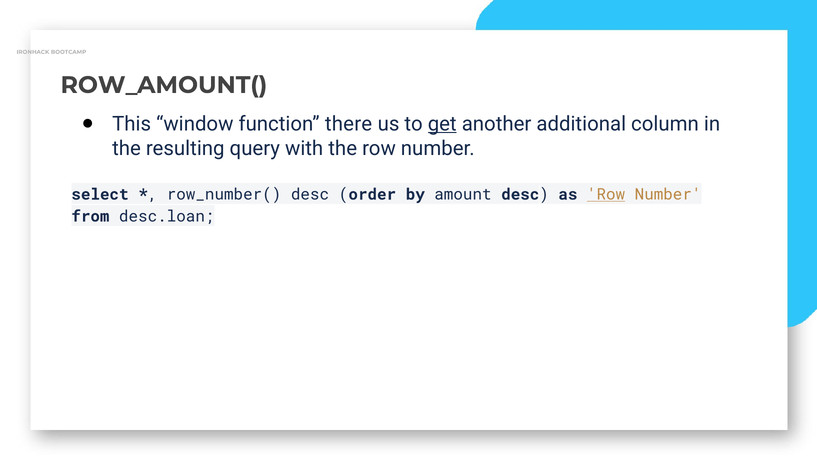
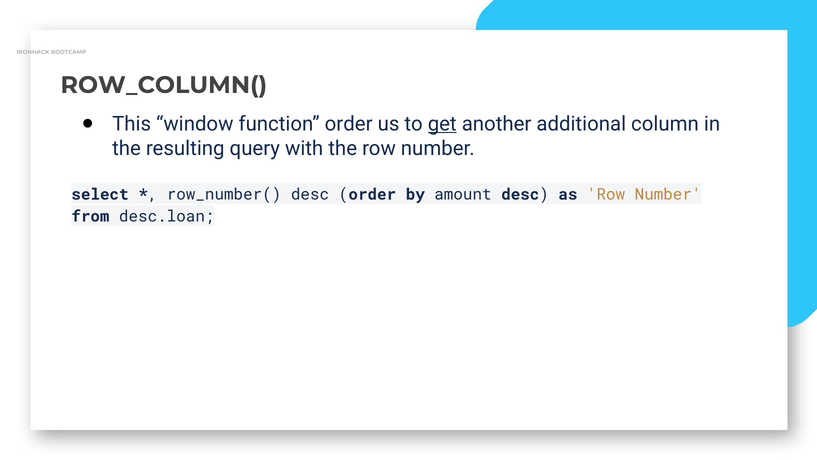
ROW_AMOUNT(: ROW_AMOUNT( -> ROW_COLUMN( (164, 85)
function there: there -> order (349, 124)
Row underline: present -> none (606, 194)
